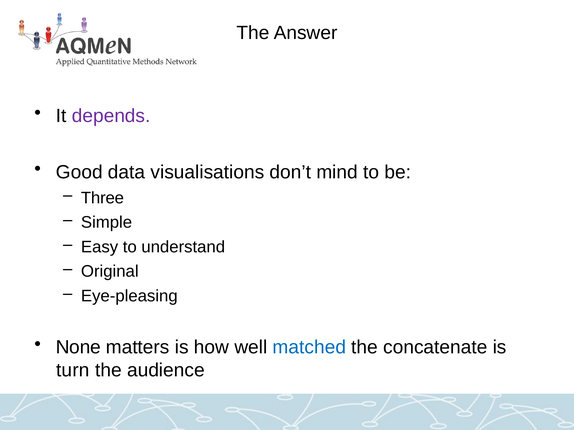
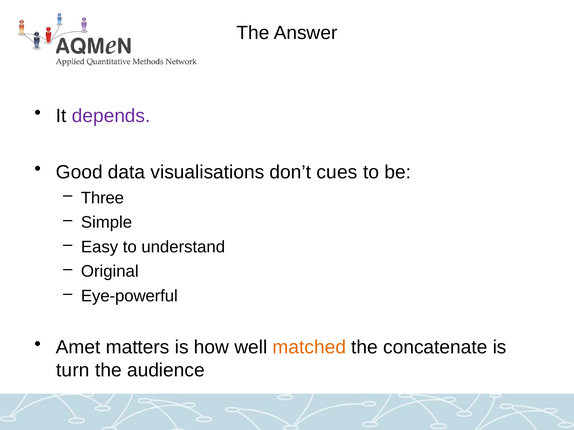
mind: mind -> cues (337, 172)
Eye-pleasing: Eye-pleasing -> Eye-powerful (129, 296)
None: None -> Amet (78, 348)
matched colour: blue -> orange (309, 348)
